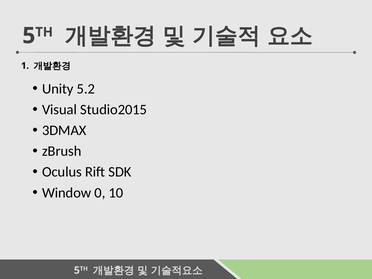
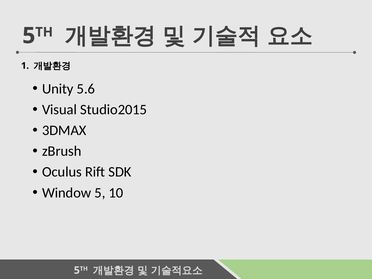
5.2: 5.2 -> 5.6 (86, 89)
Window 0: 0 -> 5 (100, 193)
